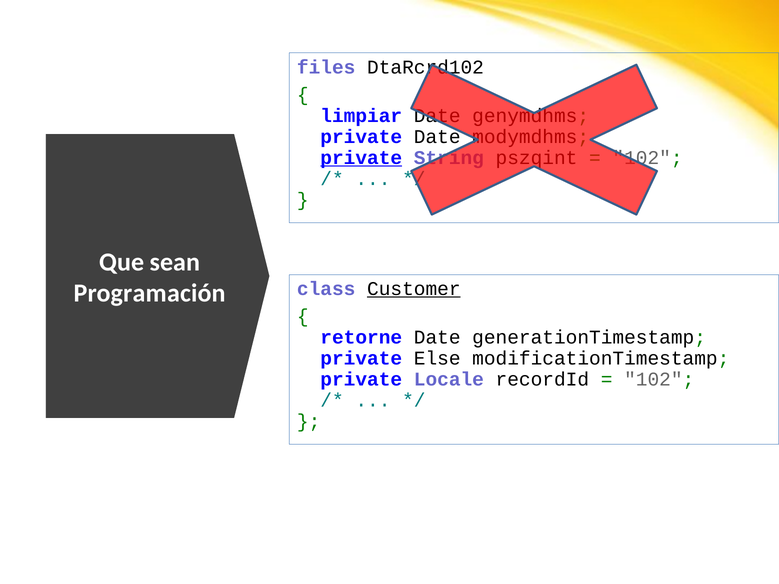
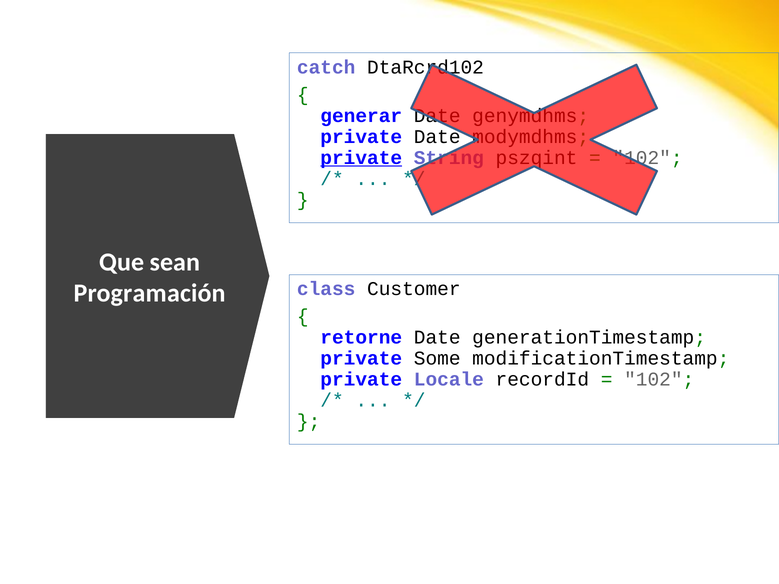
files: files -> catch (326, 67)
limpiar: limpiar -> generar (361, 116)
Customer underline: present -> none (414, 289)
Else: Else -> Some (437, 359)
